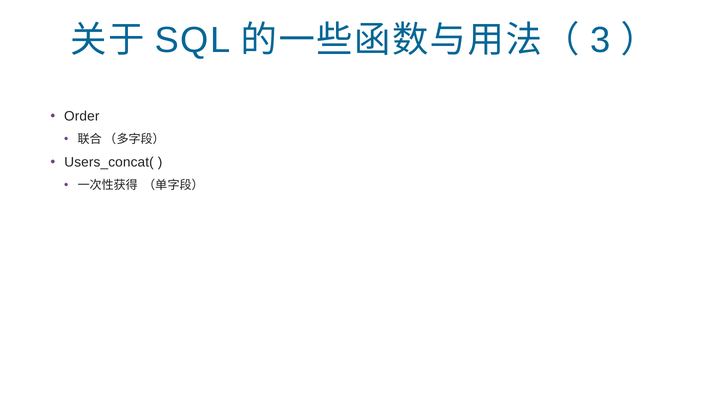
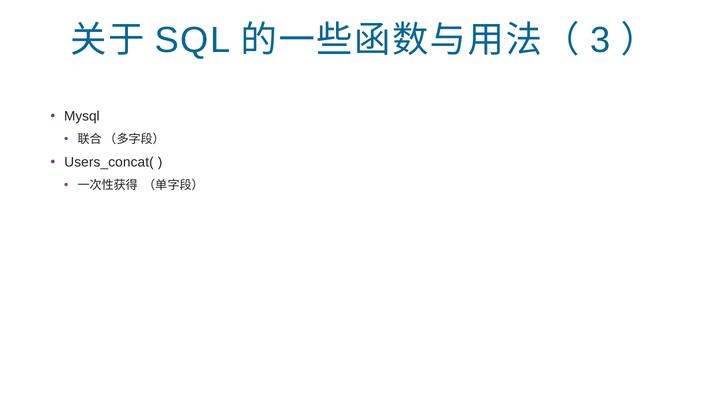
Order: Order -> Mysql (82, 116)
